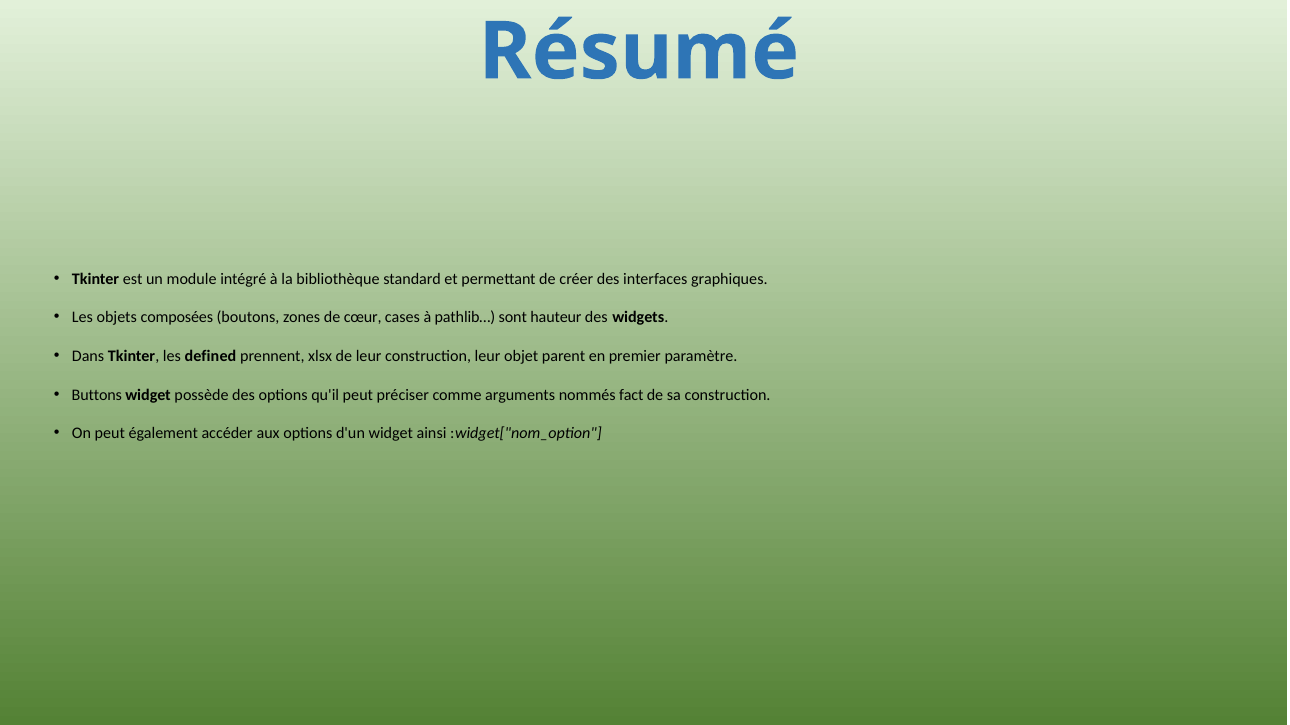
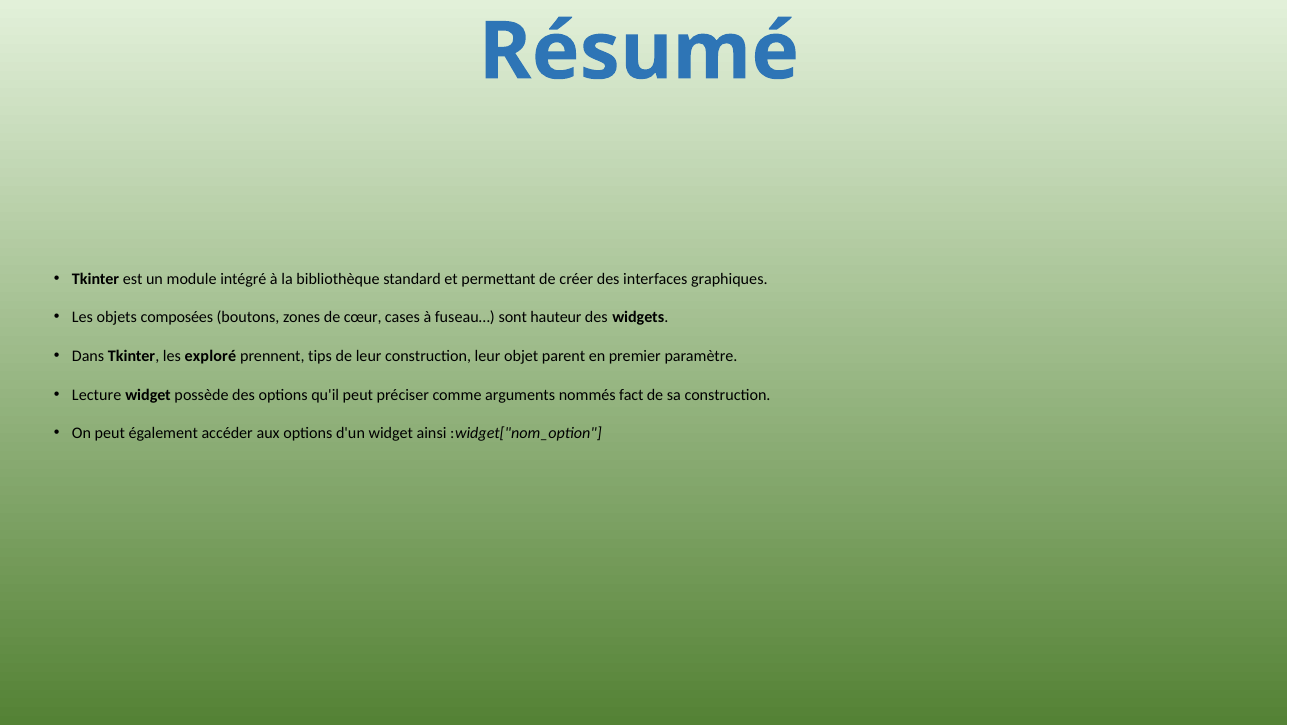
pathlib…: pathlib… -> fuseau… (465, 318)
defined: defined -> exploré (210, 357)
xlsx: xlsx -> tips (320, 357)
Buttons: Buttons -> Lecture (97, 395)
